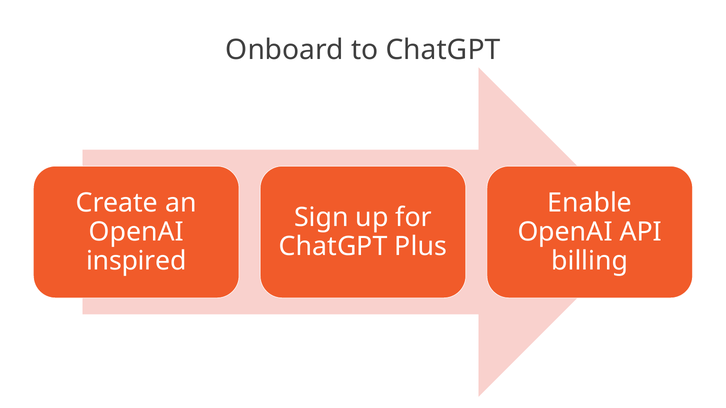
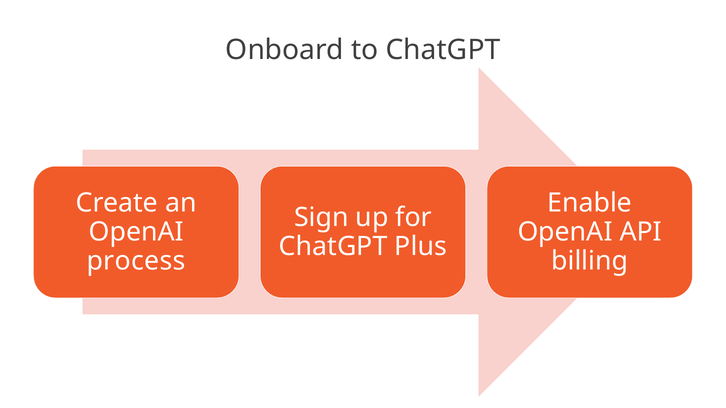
inspired: inspired -> process (136, 261)
